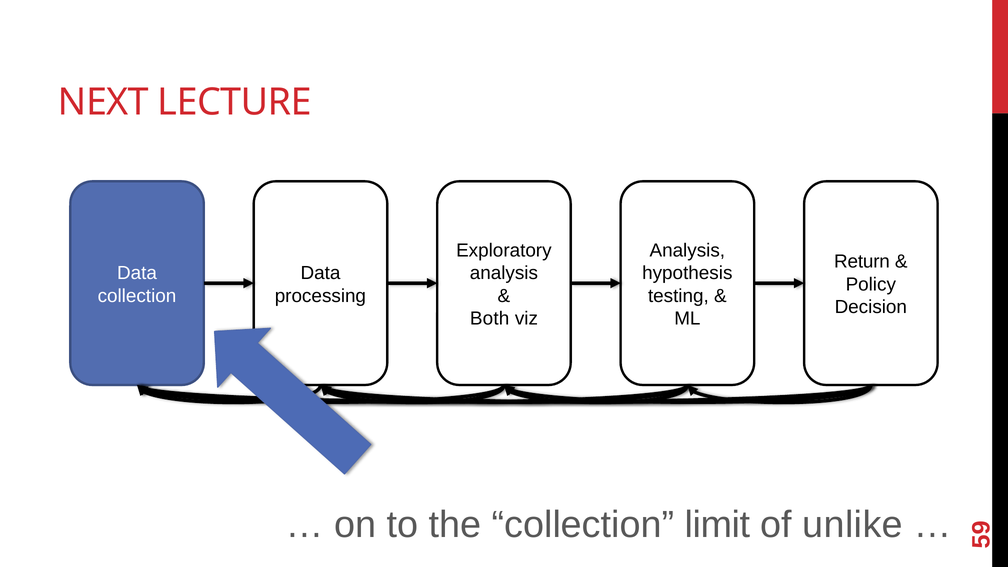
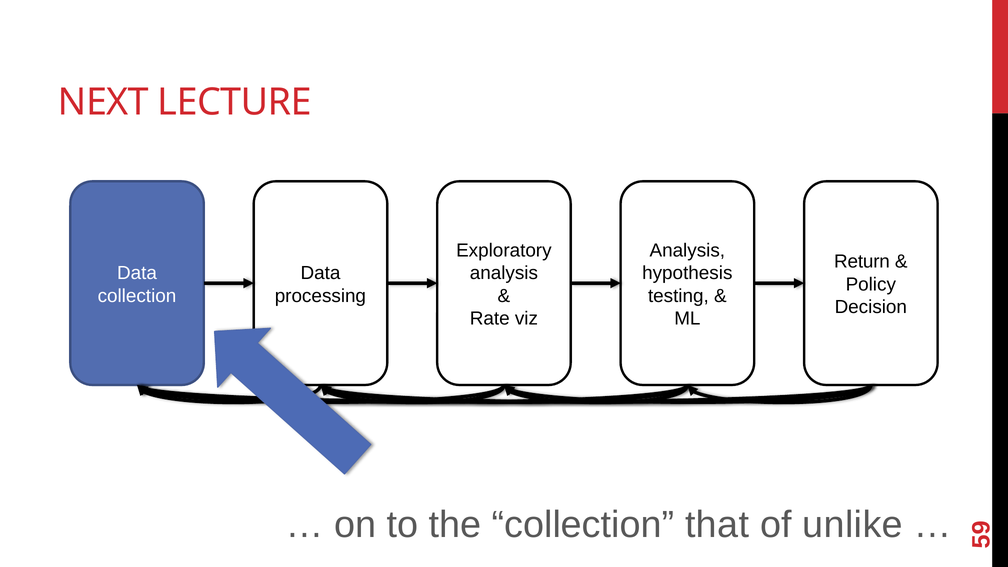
Both: Both -> Rate (490, 318)
limit: limit -> that (717, 525)
